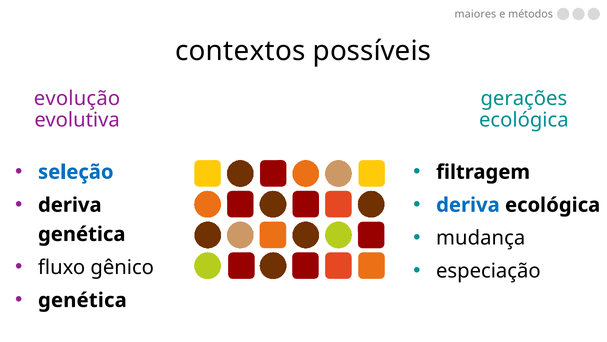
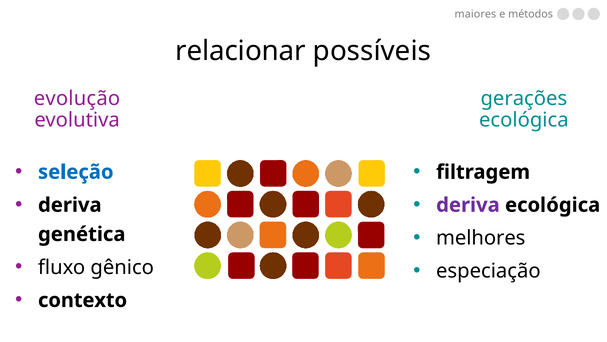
contextos: contextos -> relacionar (241, 51)
deriva colour: blue -> purple (468, 205)
mudança: mudança -> melhores (481, 238)
genética: genética -> contexto (83, 300)
